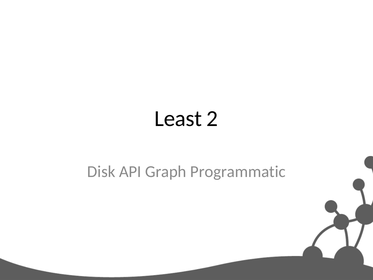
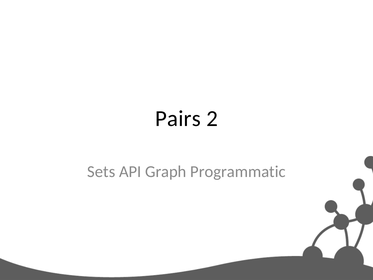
Least: Least -> Pairs (178, 118)
Disk: Disk -> Sets (101, 171)
